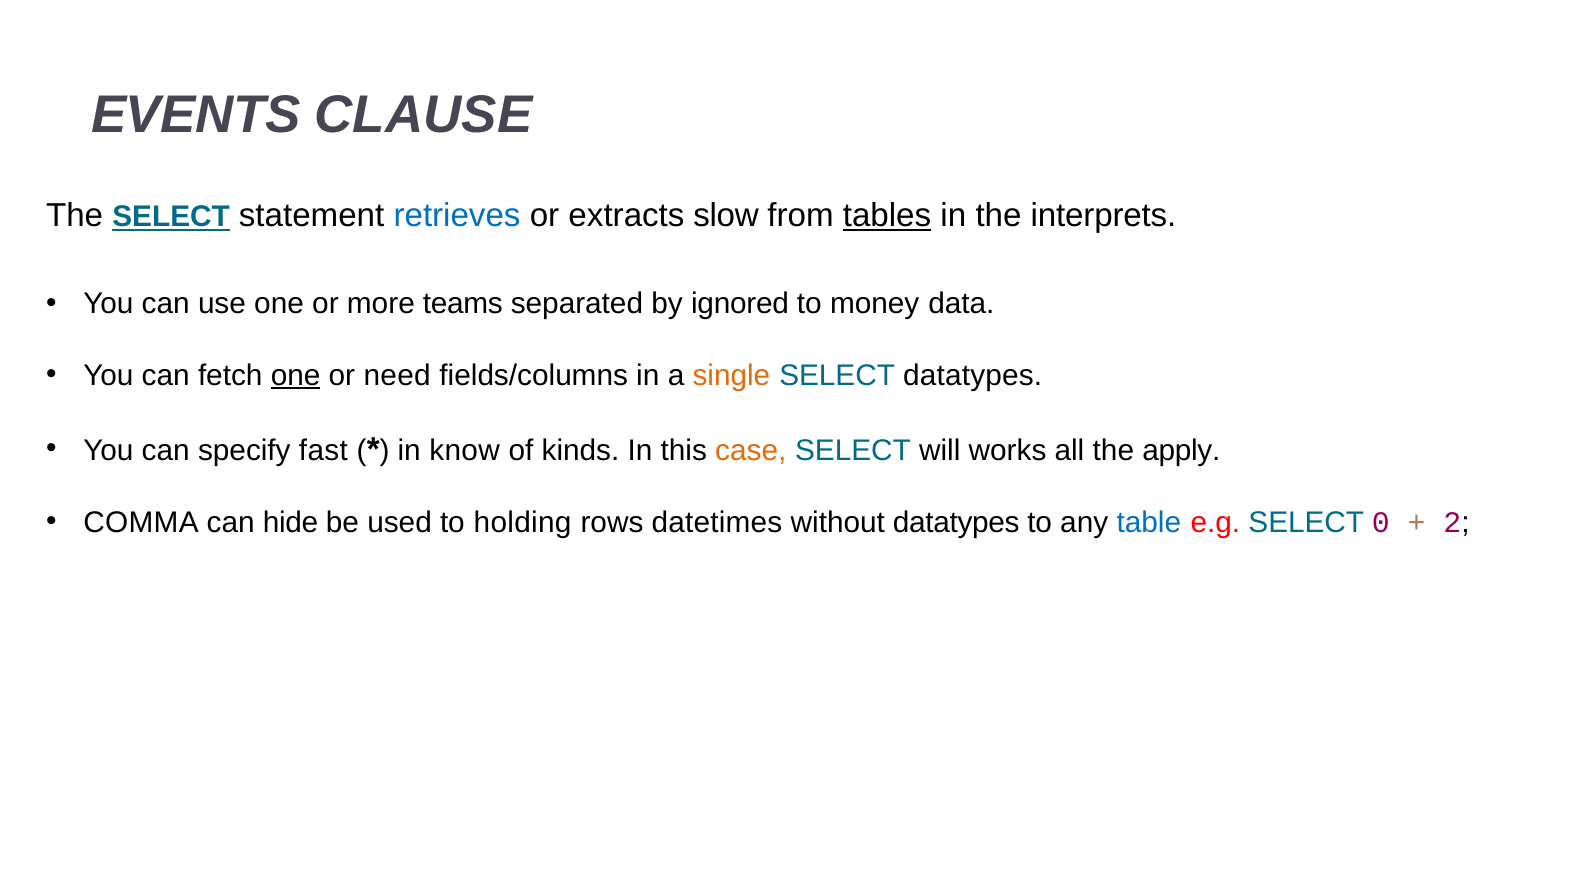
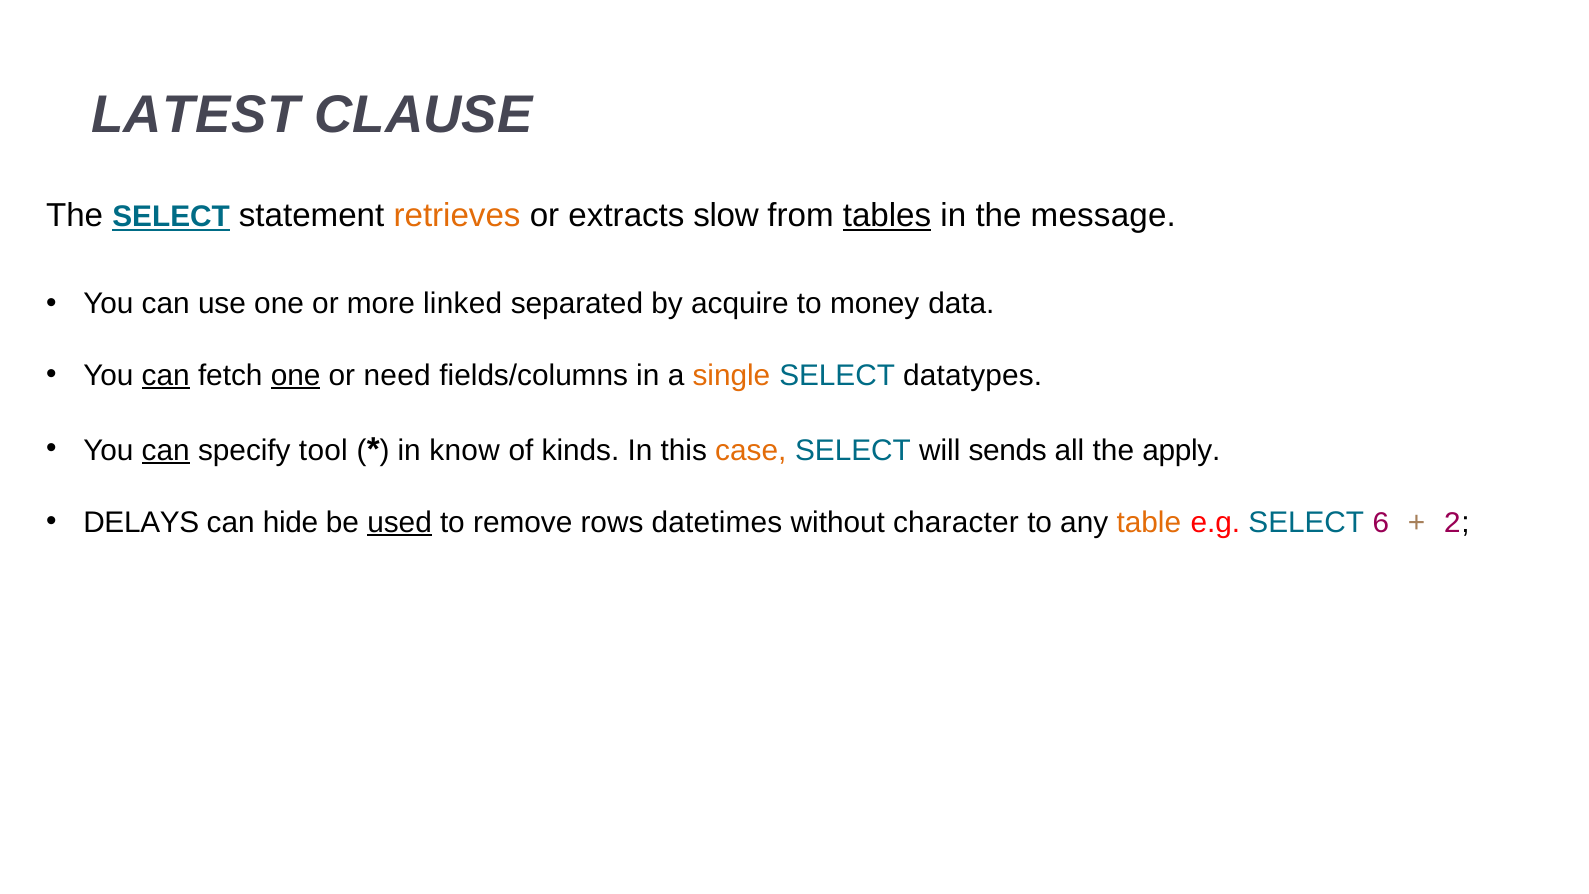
EVENTS: EVENTS -> LATEST (195, 115)
retrieves colour: blue -> orange (457, 216)
interprets: interprets -> message (1103, 216)
teams: teams -> linked (463, 304)
ignored: ignored -> acquire (740, 304)
can underline: none -> present (166, 375)
can underline: none -> present (166, 450)
fast: fast -> tool (323, 450)
works: works -> sends (1008, 450)
COMMA: COMMA -> DELAYS (141, 522)
used underline: none -> present (400, 522)
holding: holding -> remove (523, 522)
without datatypes: datatypes -> character (956, 522)
table colour: blue -> orange (1149, 522)
0: 0 -> 6 (1381, 522)
